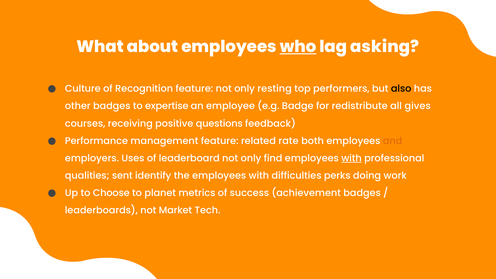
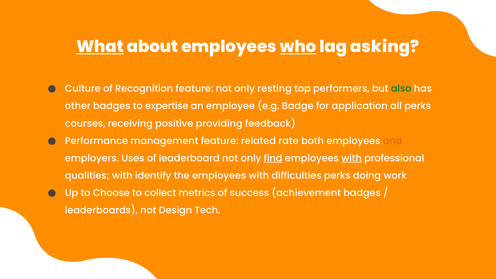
What underline: none -> present (100, 47)
also colour: black -> green (401, 89)
redistribute: redistribute -> application (360, 106)
all gives: gives -> perks (418, 106)
questions: questions -> providing (219, 123)
find underline: none -> present (273, 158)
qualities sent: sent -> with (122, 176)
planet: planet -> collect (160, 193)
Market: Market -> Design (175, 210)
